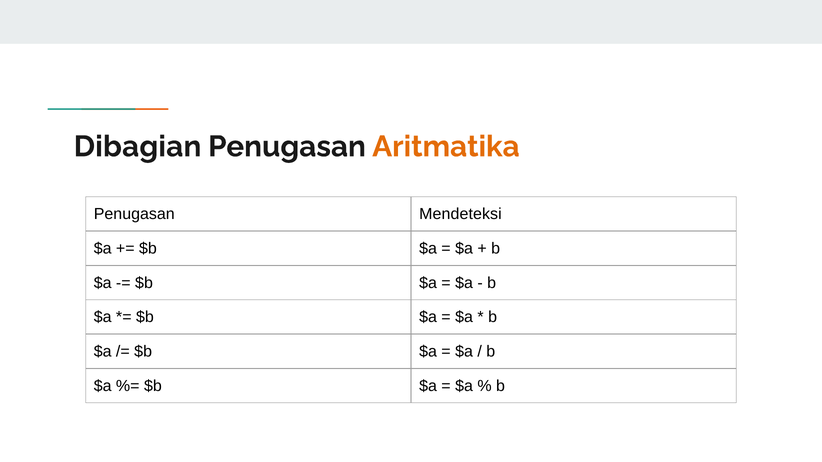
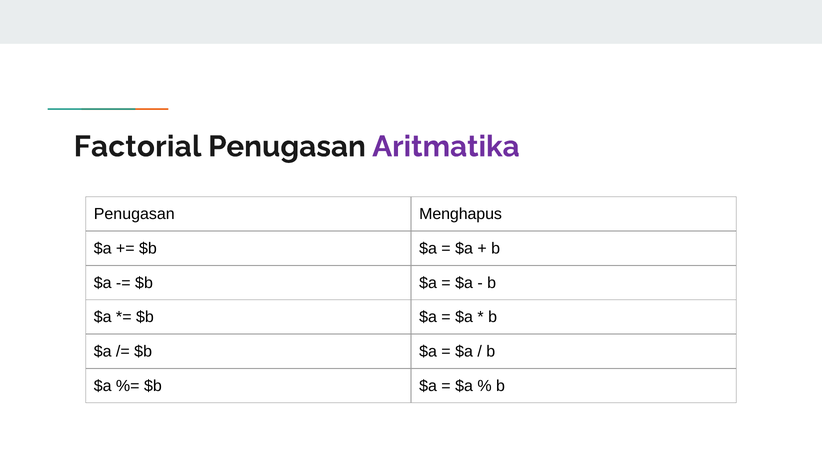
Dibagian: Dibagian -> Factorial (138, 147)
Aritmatika colour: orange -> purple (446, 147)
Mendeteksi: Mendeteksi -> Menghapus (461, 214)
